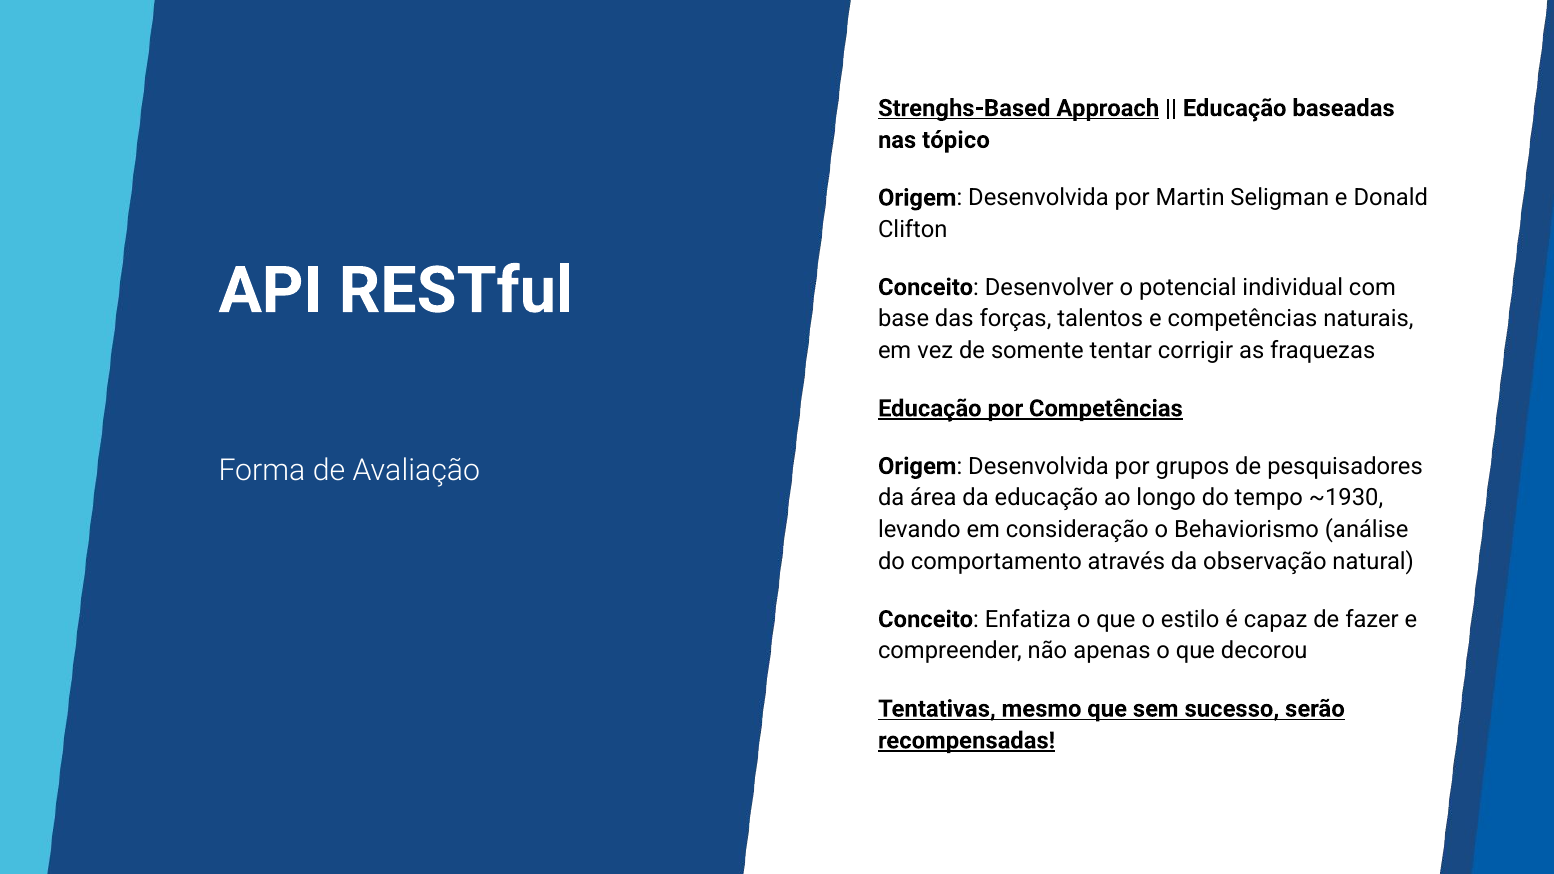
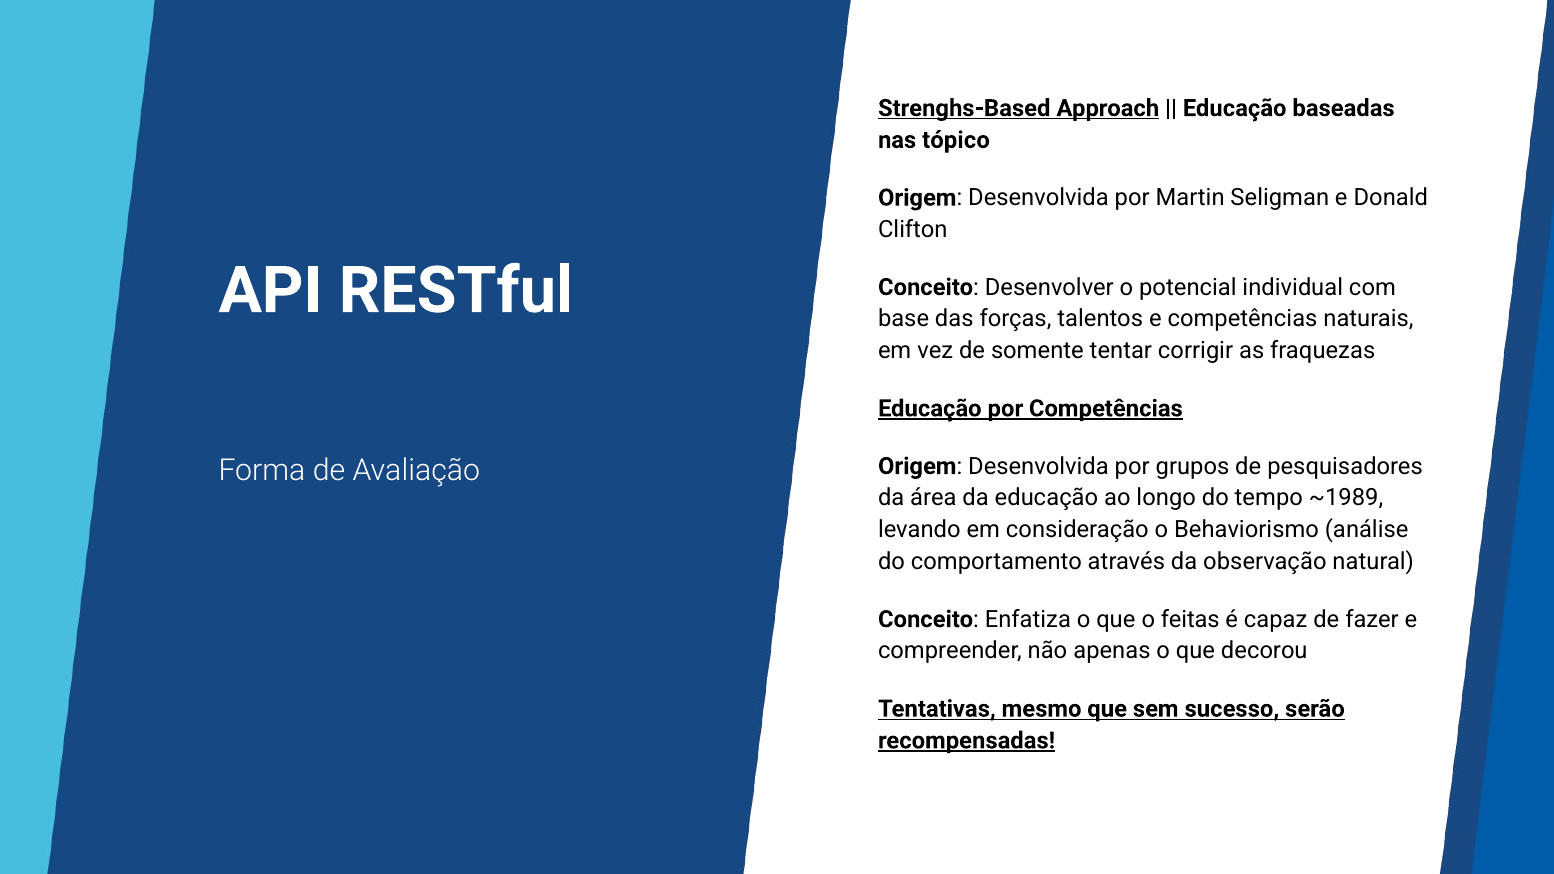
~1930: ~1930 -> ~1989 (1346, 498)
estilo: estilo -> feitas (1190, 619)
